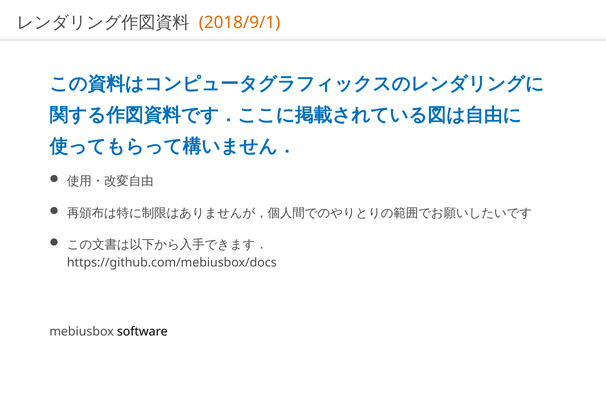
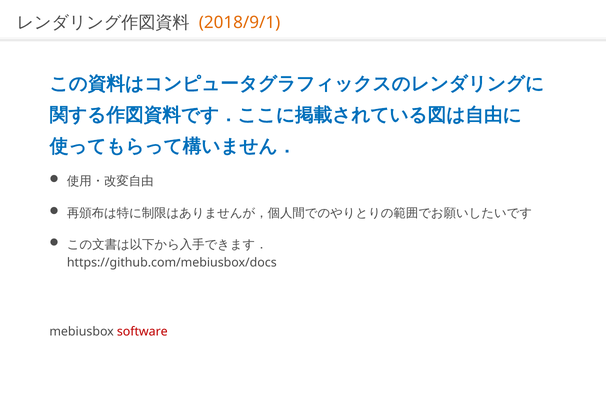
software colour: black -> red (142, 332)
